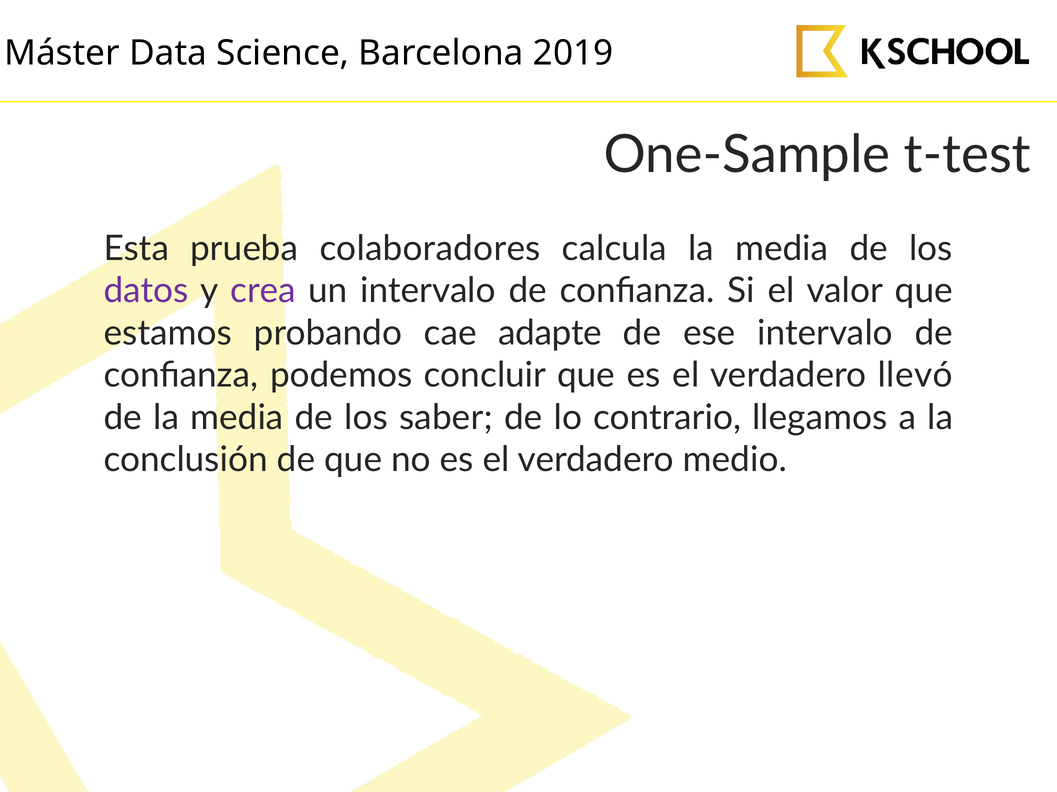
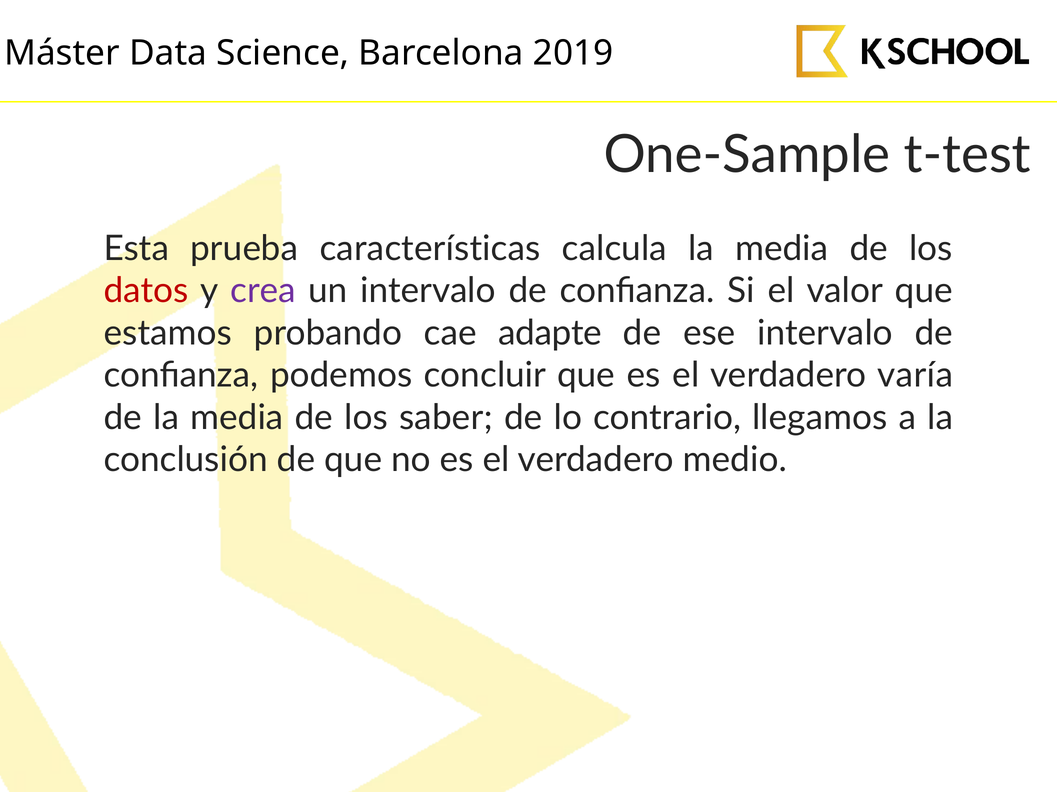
colaboradores: colaboradores -> características (430, 249)
datos colour: purple -> red (146, 291)
llevó: llevó -> varía (915, 376)
